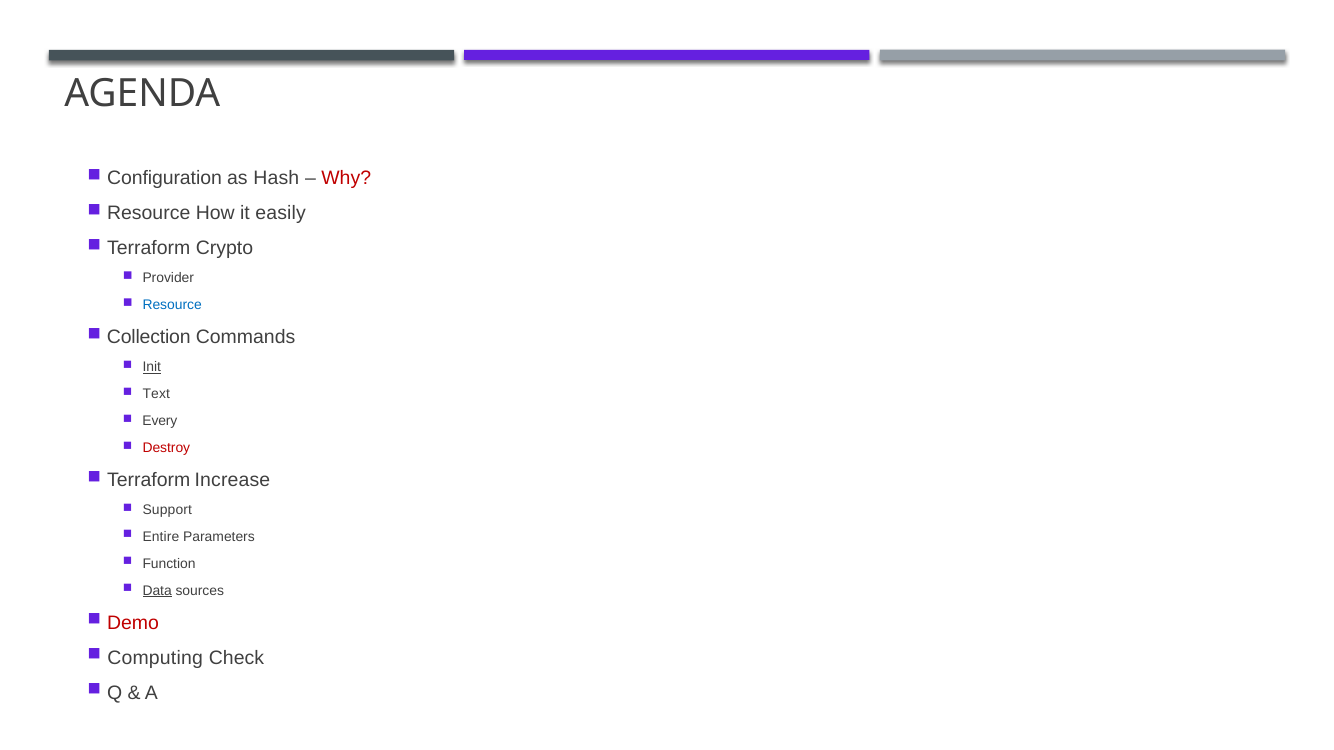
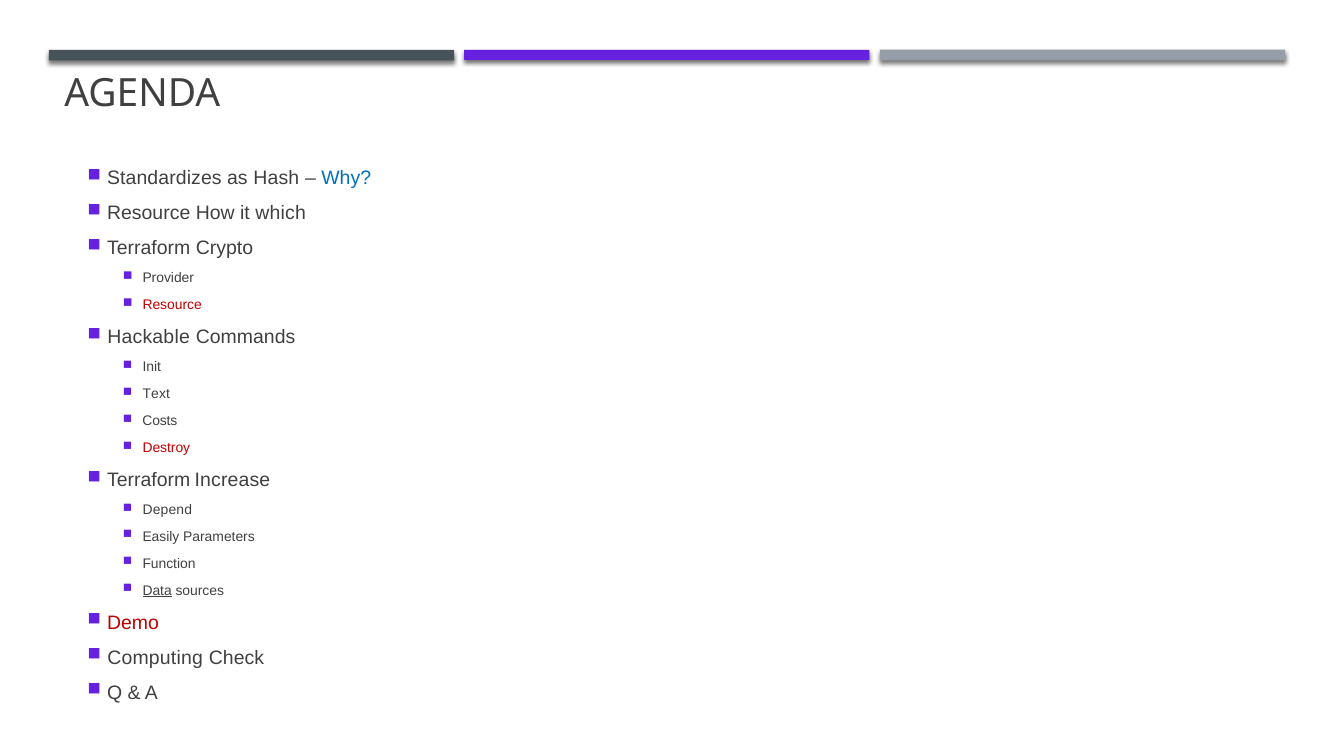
Configuration: Configuration -> Standardizes (164, 178)
Why colour: red -> blue (346, 178)
easily: easily -> which (281, 213)
Resource colour: blue -> red (172, 305)
Collection: Collection -> Hackable (149, 337)
Init underline: present -> none (152, 367)
Every: Every -> Costs (160, 421)
Support: Support -> Depend (167, 510)
Entire: Entire -> Easily (161, 537)
